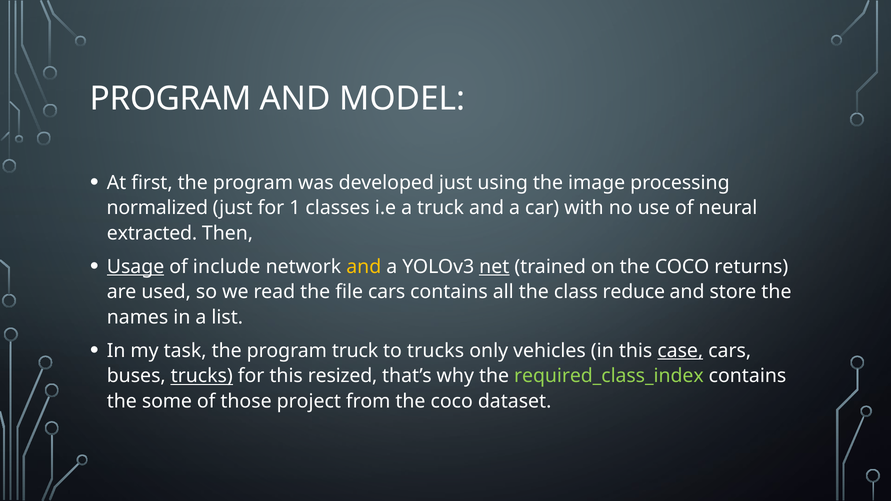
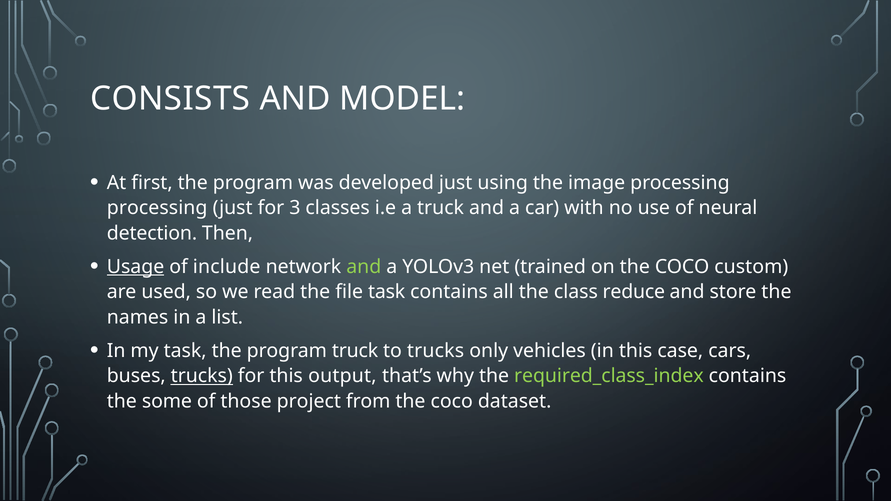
PROGRAM: PROGRAM -> CONSISTS (170, 99)
normalized: normalized -> processing (157, 208)
1: 1 -> 3 (295, 208)
extracted: extracted -> detection (152, 233)
and colour: yellow -> light green (364, 267)
net underline: present -> none (494, 267)
returns: returns -> custom (751, 267)
file cars: cars -> task (387, 292)
case underline: present -> none (680, 351)
resized: resized -> output (342, 376)
